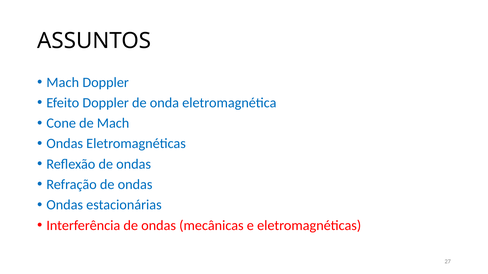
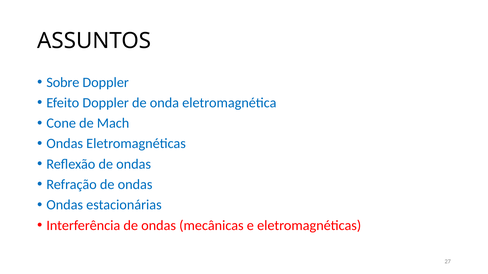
Mach: Mach -> Sobre (63, 83)
